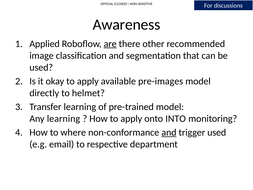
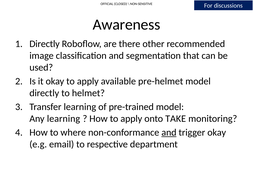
Applied: Applied -> Directly (45, 44)
are underline: present -> none (110, 44)
pre-images: pre-images -> pre-helmet (161, 81)
INTO: INTO -> TAKE (176, 119)
trigger used: used -> okay (217, 132)
